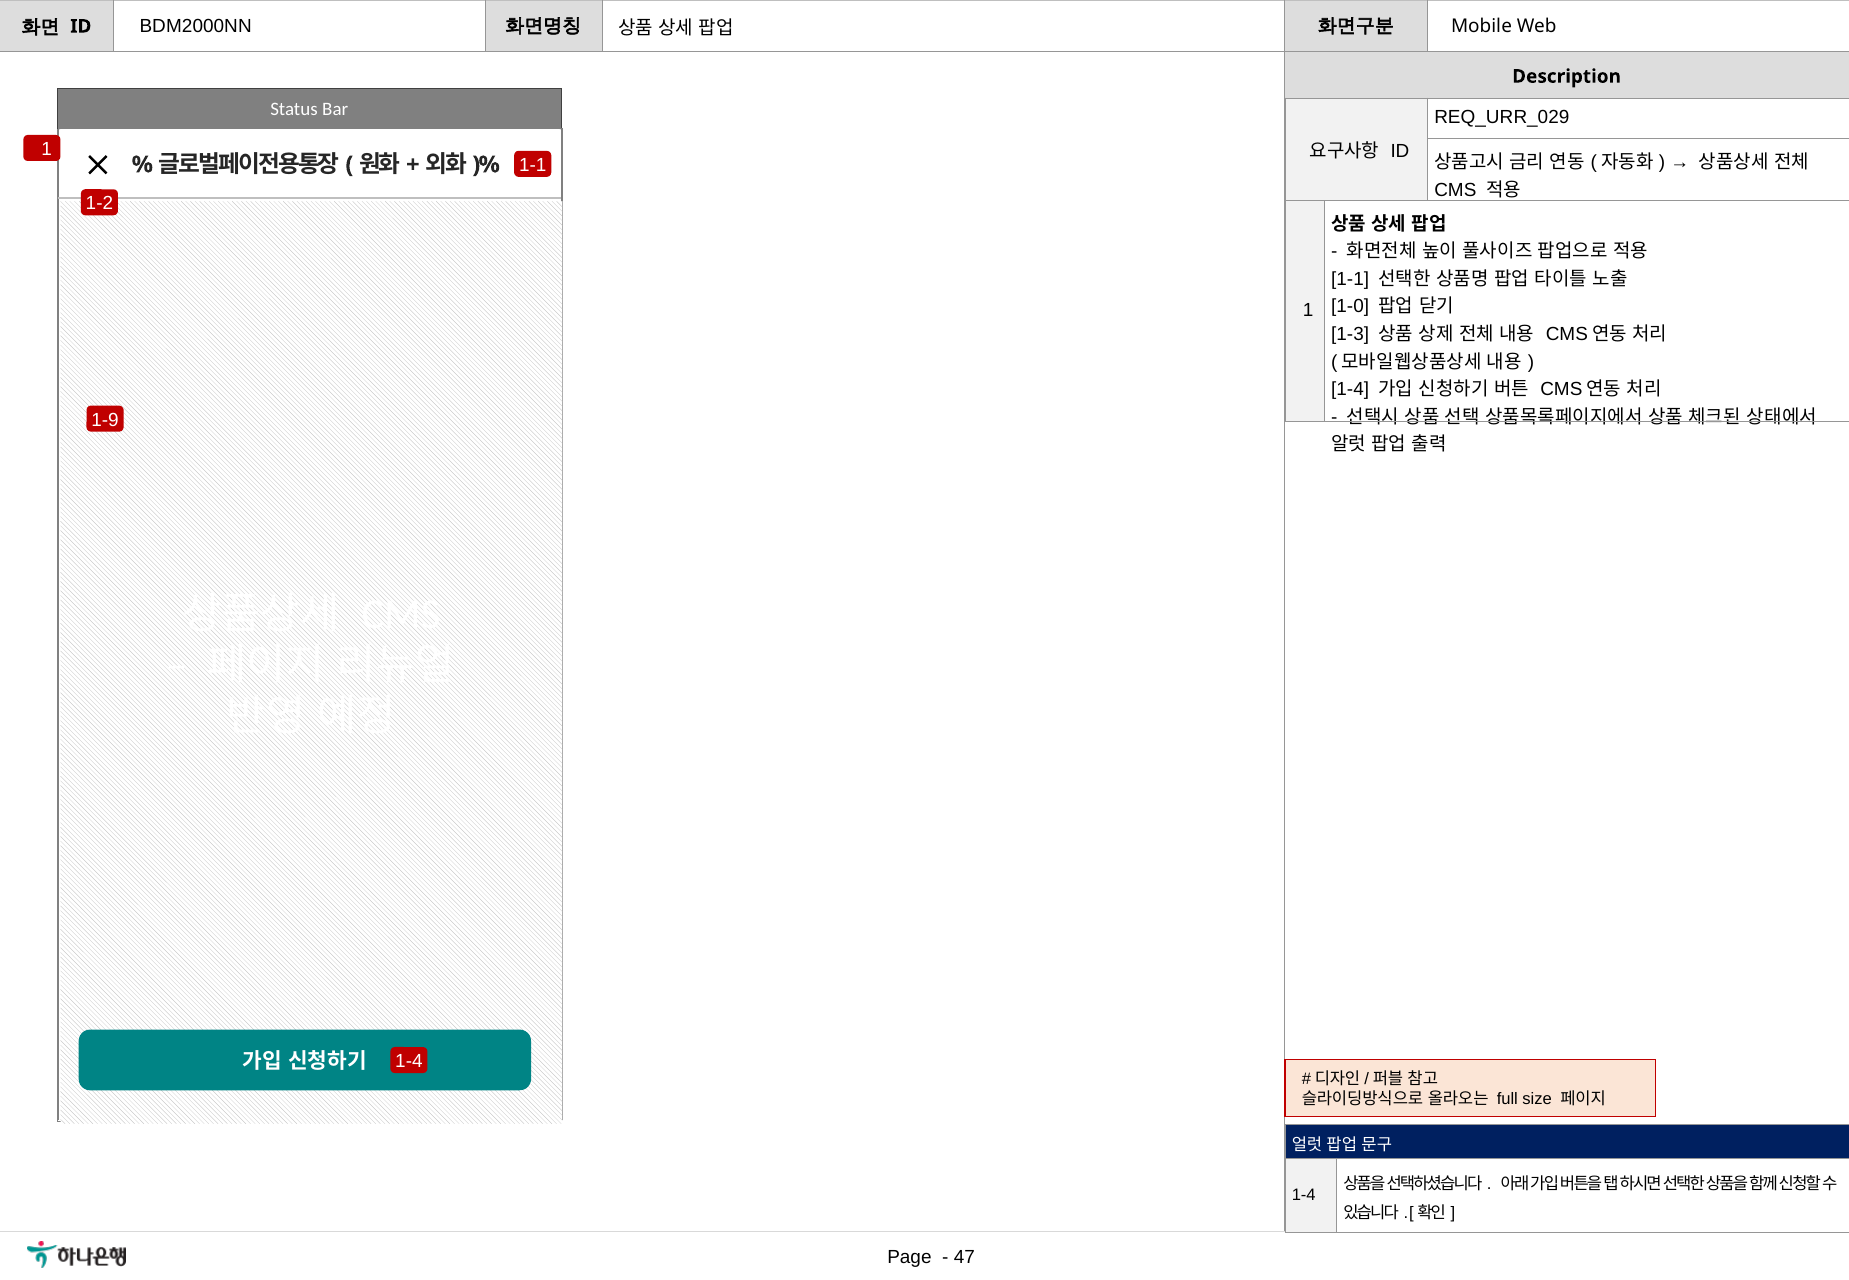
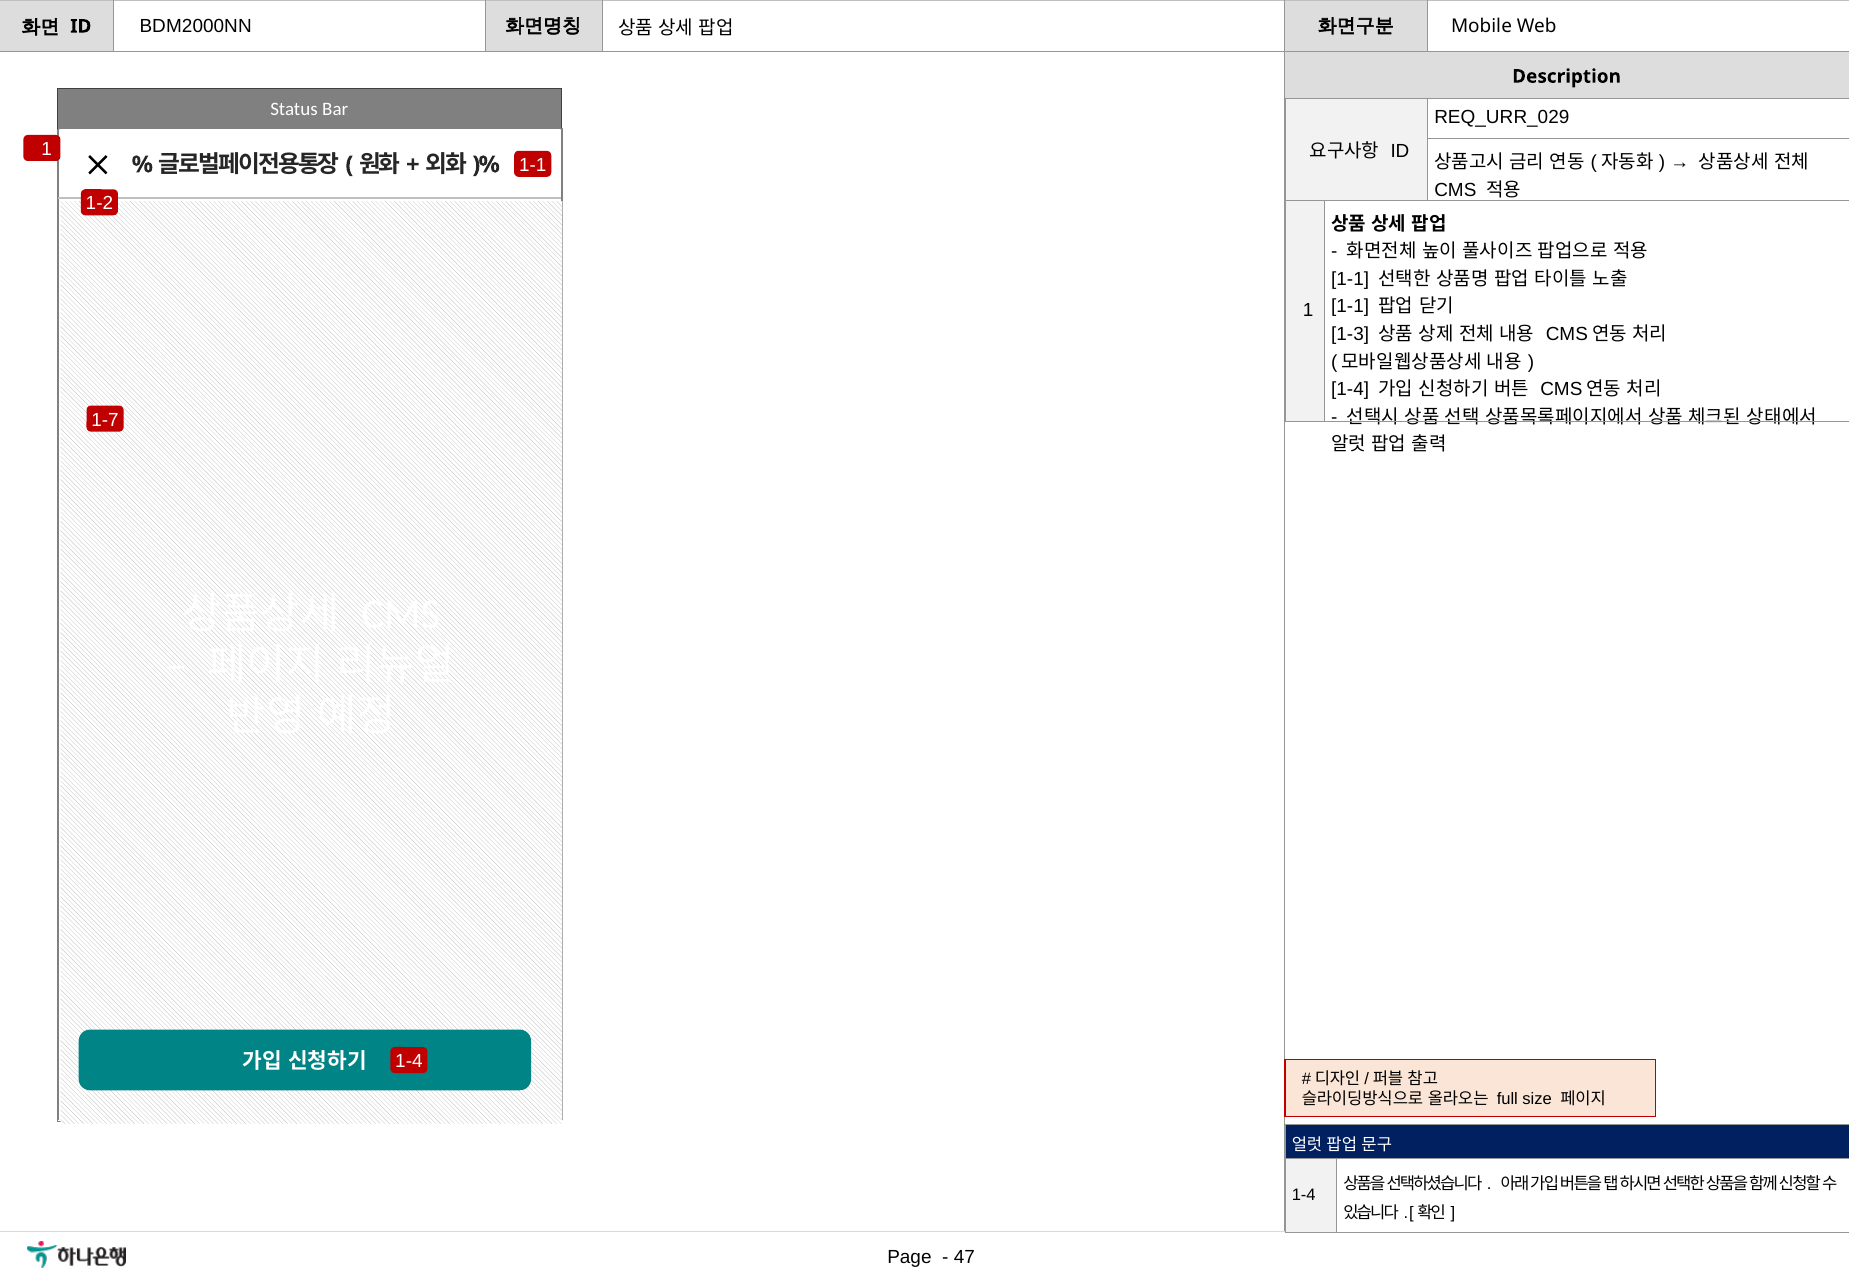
1-0: 1-0 -> 1-1 (1350, 307)
1-9: 1-9 -> 1-7 (105, 420)
